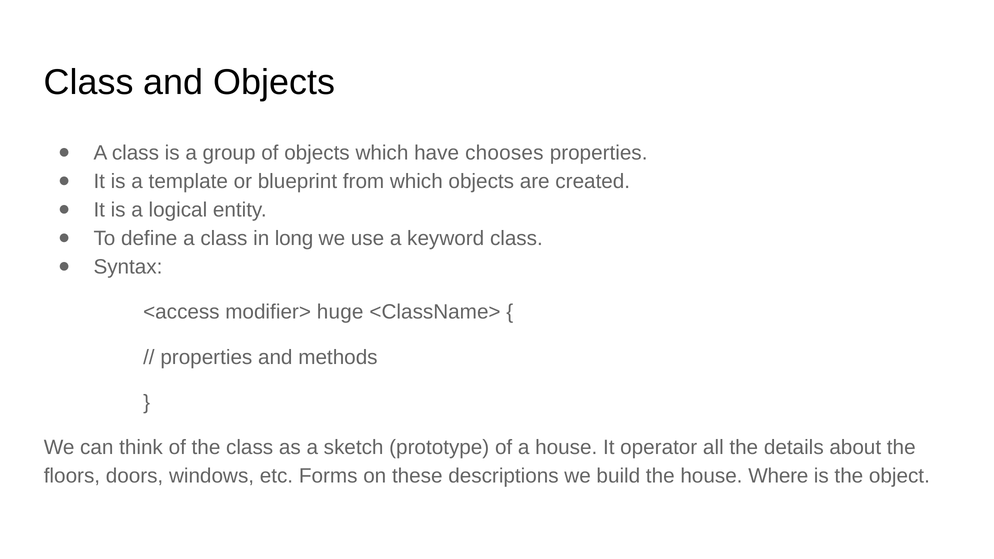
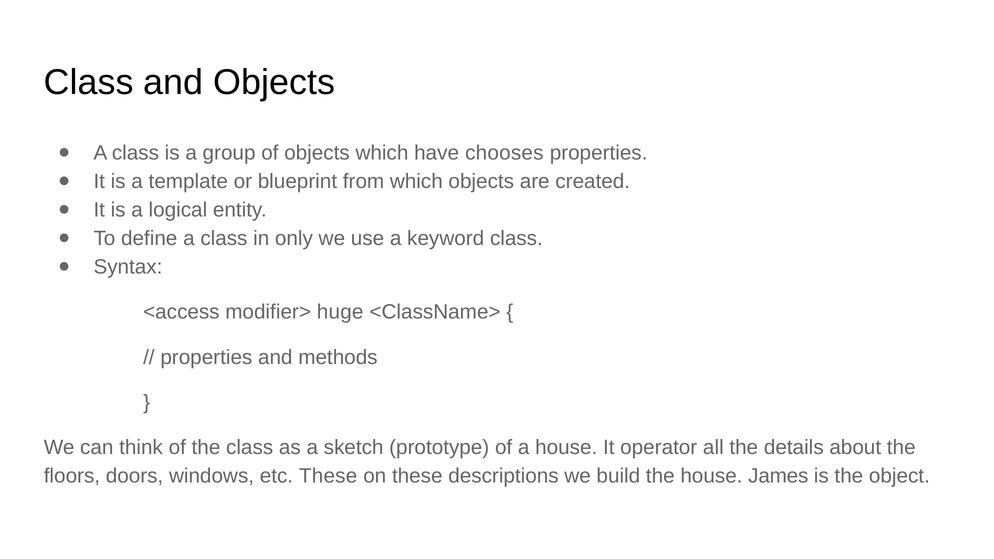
long: long -> only (294, 238)
etc Forms: Forms -> These (328, 476)
Where: Where -> James (778, 476)
